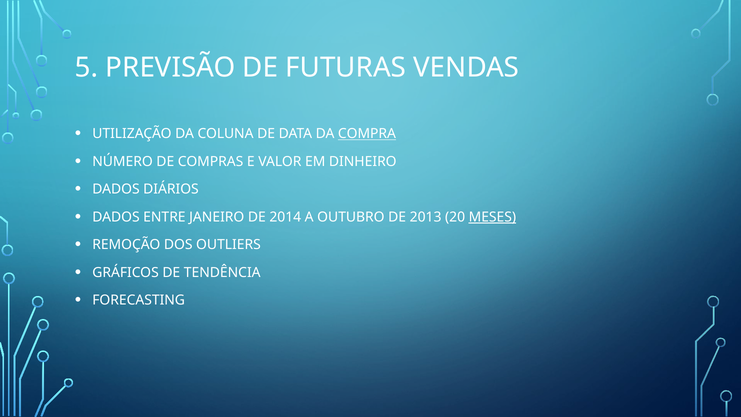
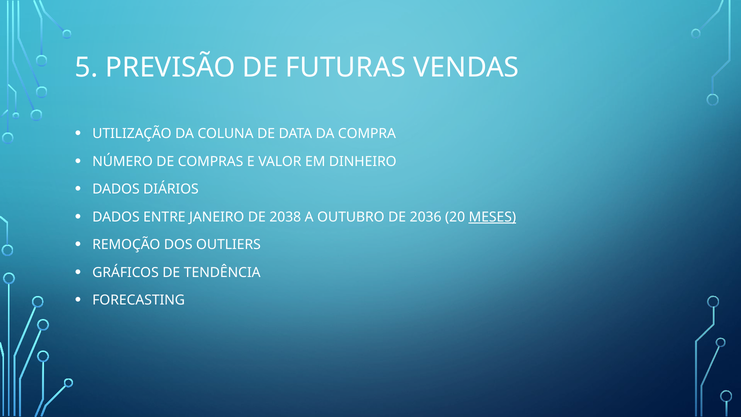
COMPRA underline: present -> none (367, 134)
2014: 2014 -> 2038 (285, 217)
2013: 2013 -> 2036 (426, 217)
